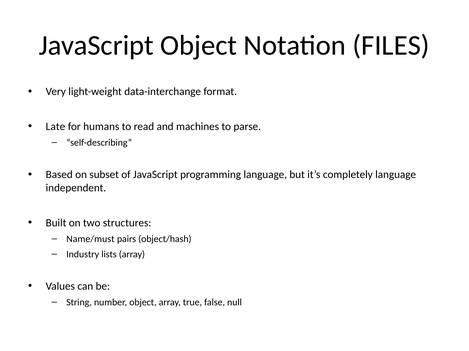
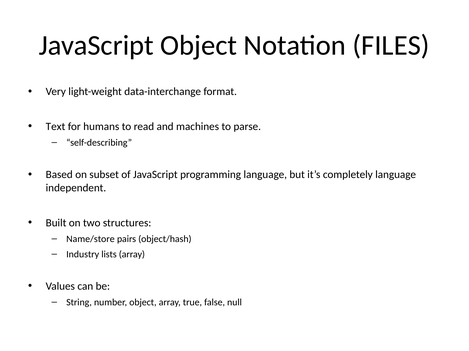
Late: Late -> Text (56, 127)
Name/must: Name/must -> Name/store (90, 239)
